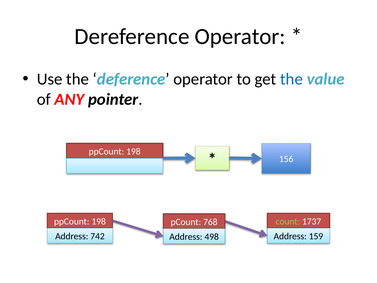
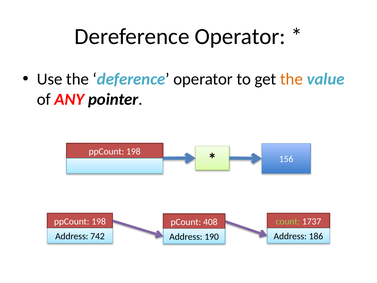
the colour: blue -> orange (291, 79)
768: 768 -> 408 (210, 222)
159: 159 -> 186 (316, 236)
498: 498 -> 190 (212, 237)
